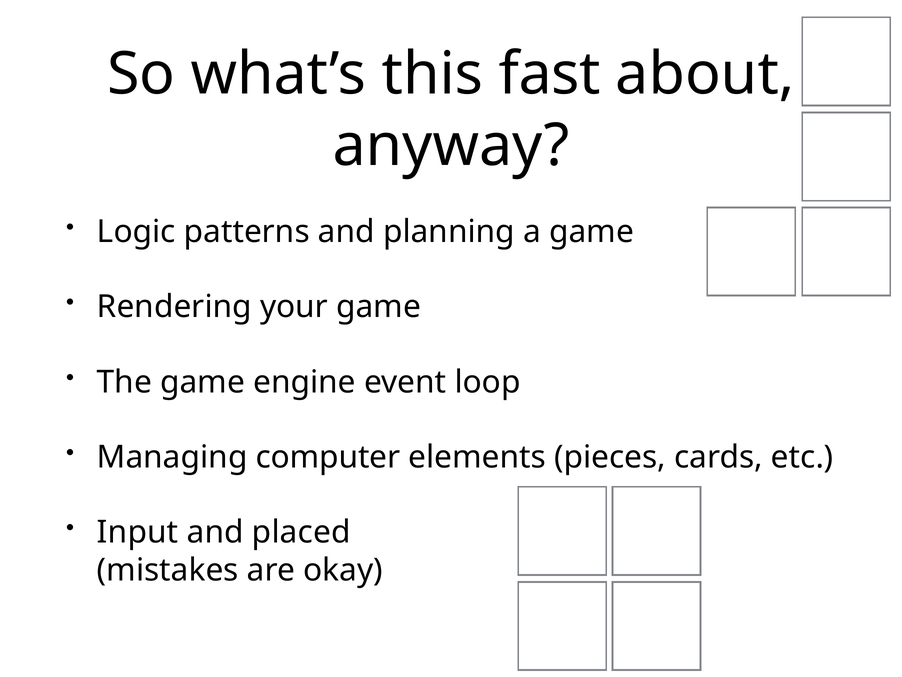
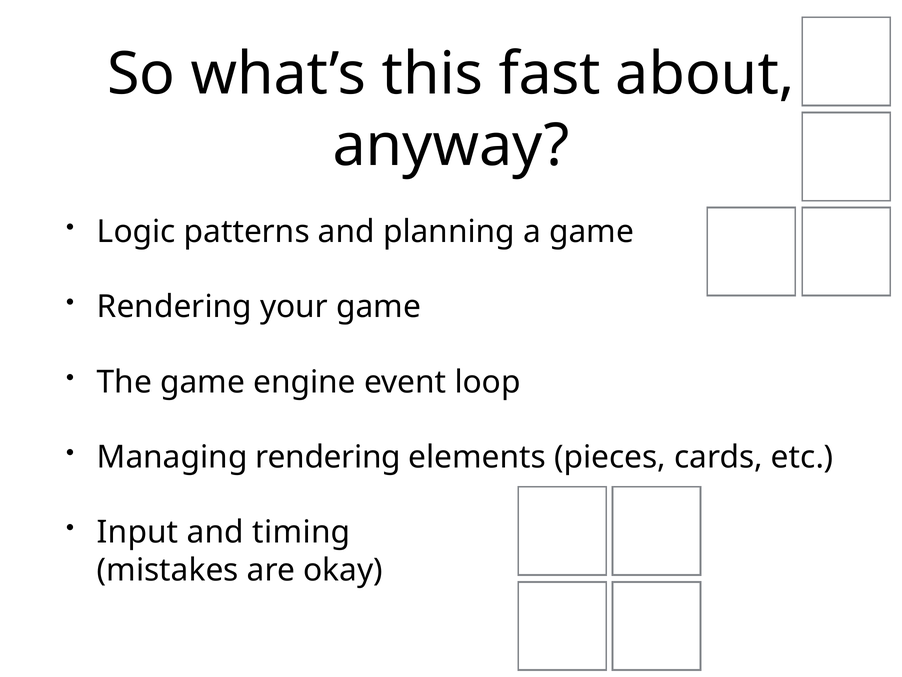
Managing computer: computer -> rendering (328, 457)
placed: placed -> timing (301, 532)
